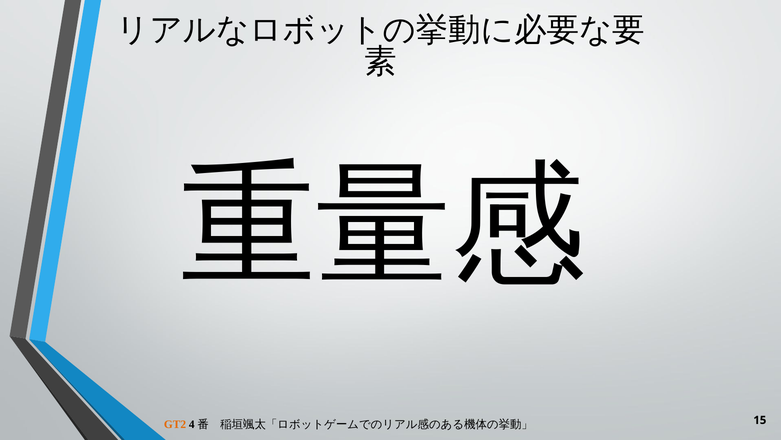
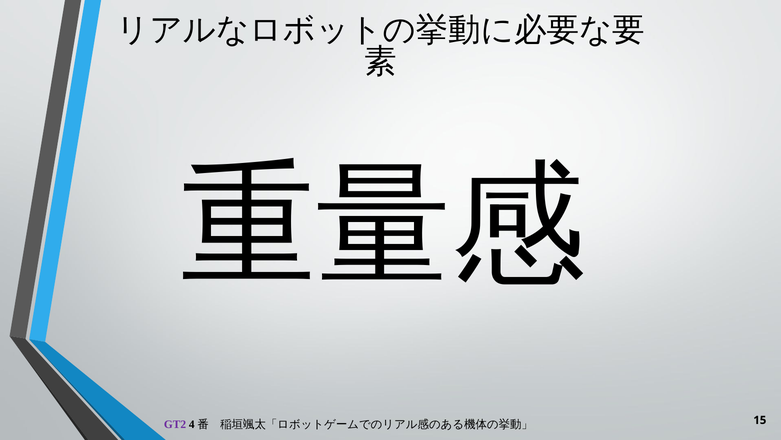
GT2 colour: orange -> purple (175, 424)
